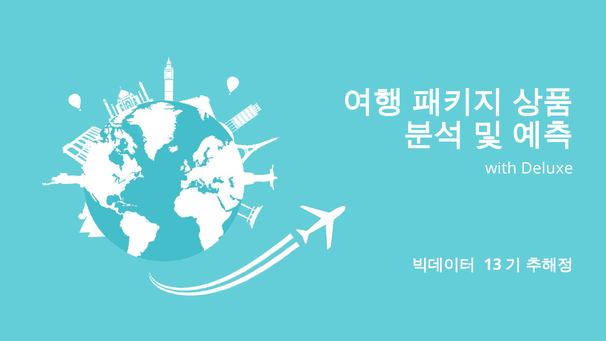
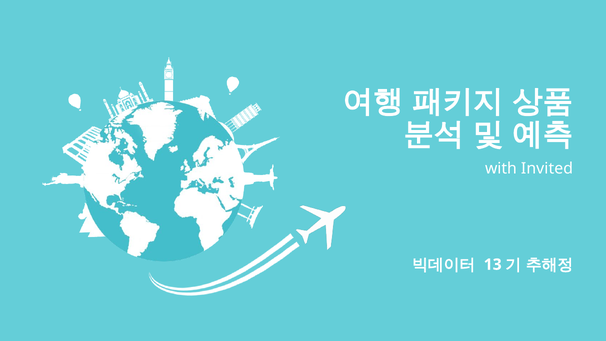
Deluxe: Deluxe -> Invited (547, 169)
